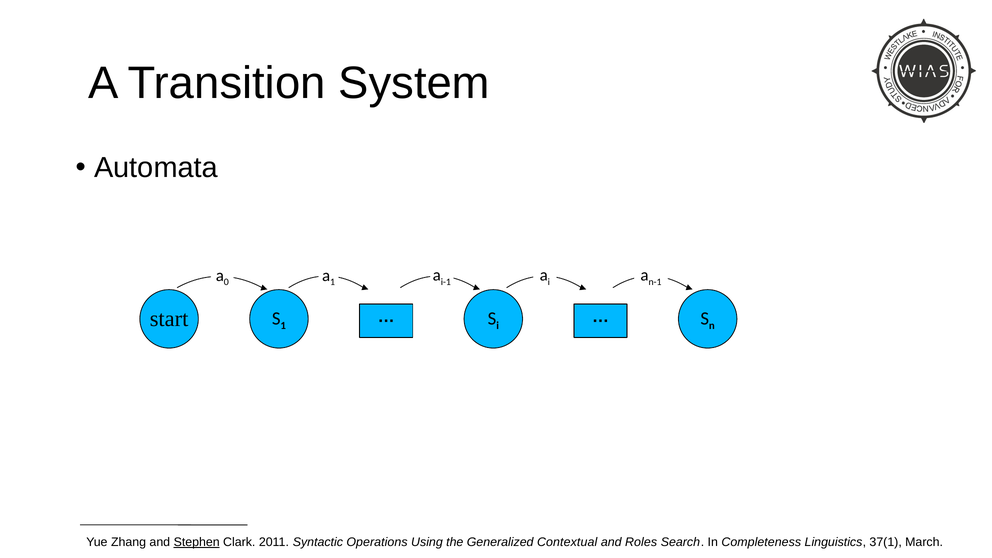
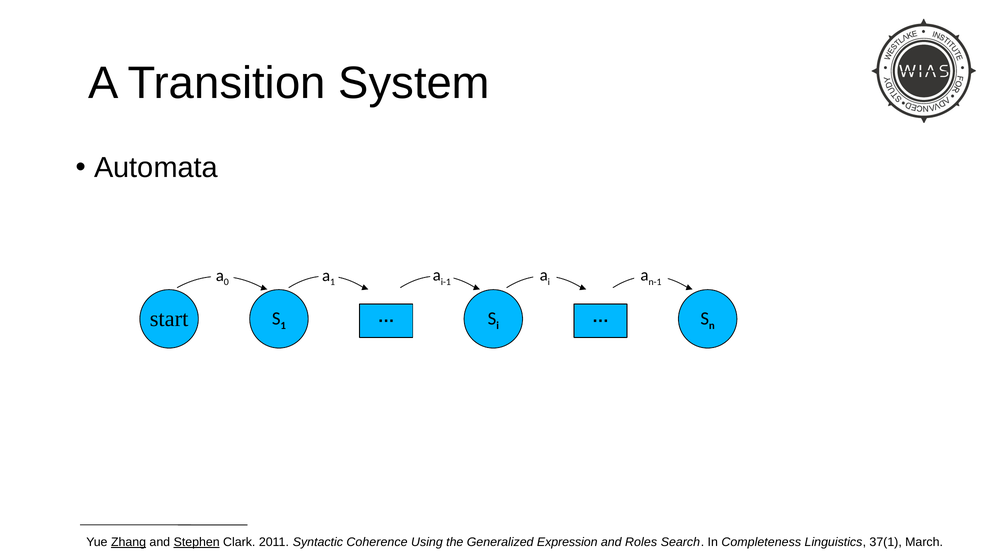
Zhang underline: none -> present (129, 542)
Operations: Operations -> Coherence (377, 542)
Contextual: Contextual -> Expression (567, 542)
